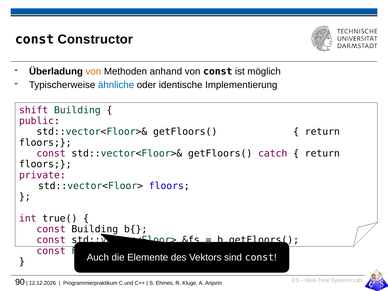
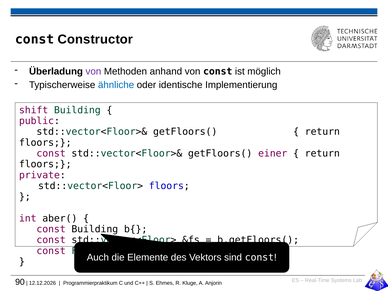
von colour: orange -> purple (93, 71)
catch: catch -> einer (273, 153)
true(: true( -> aber( (60, 218)
